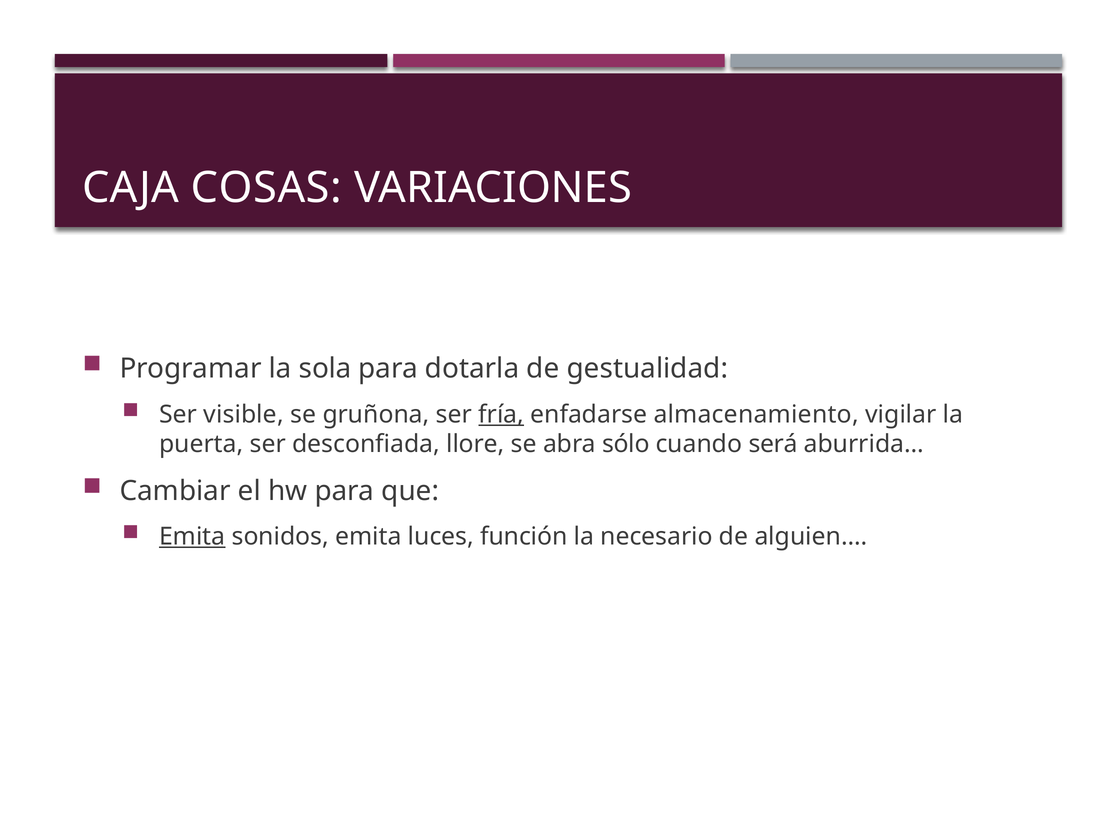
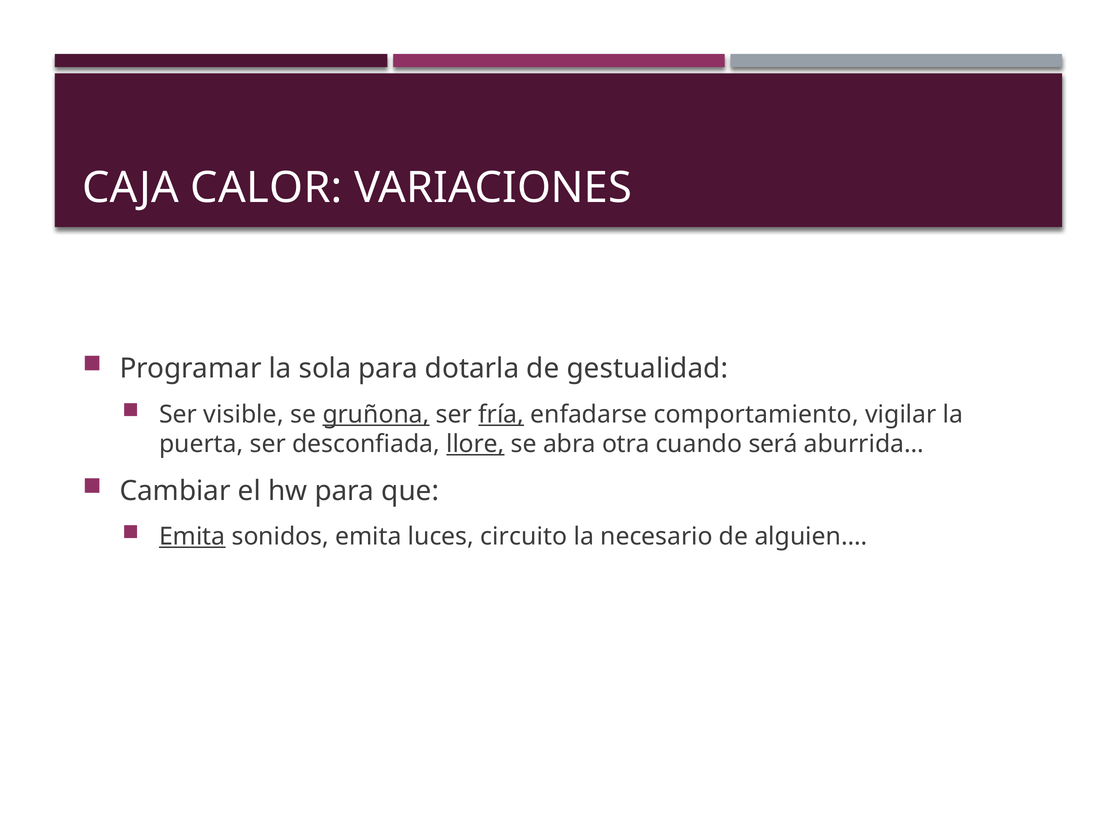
COSAS: COSAS -> CALOR (266, 188)
gruñona underline: none -> present (376, 415)
almacenamiento: almacenamiento -> comportamiento (756, 415)
llore underline: none -> present (475, 445)
sólo: sólo -> otra (626, 445)
función: función -> circuito (524, 537)
